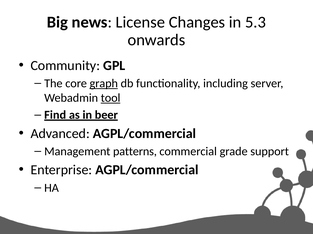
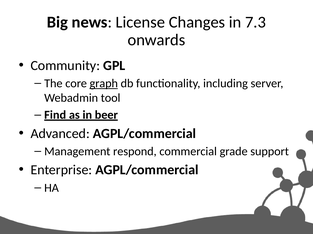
5.3: 5.3 -> 7.3 (256, 22)
tool underline: present -> none (111, 98)
patterns: patterns -> respond (135, 152)
